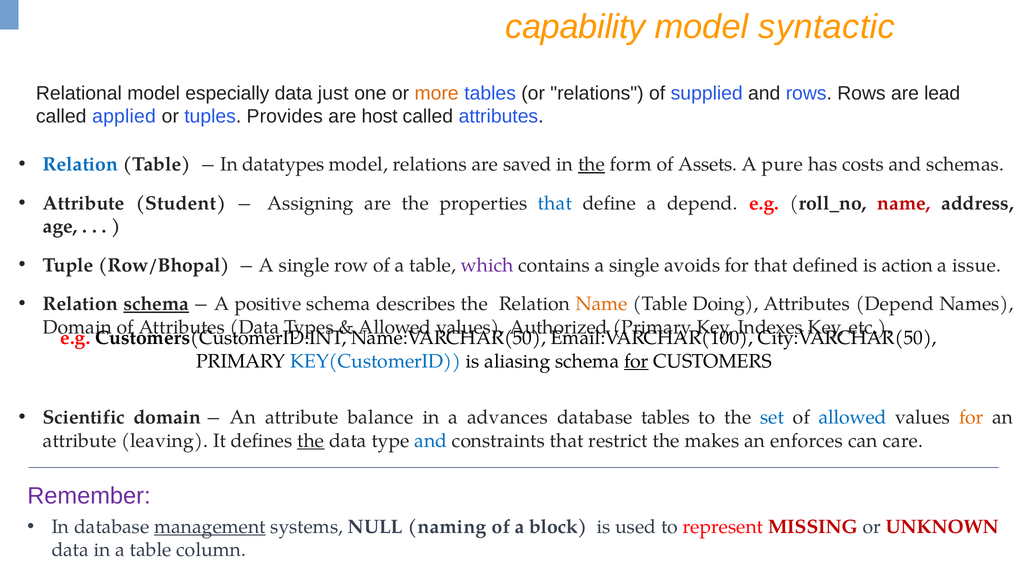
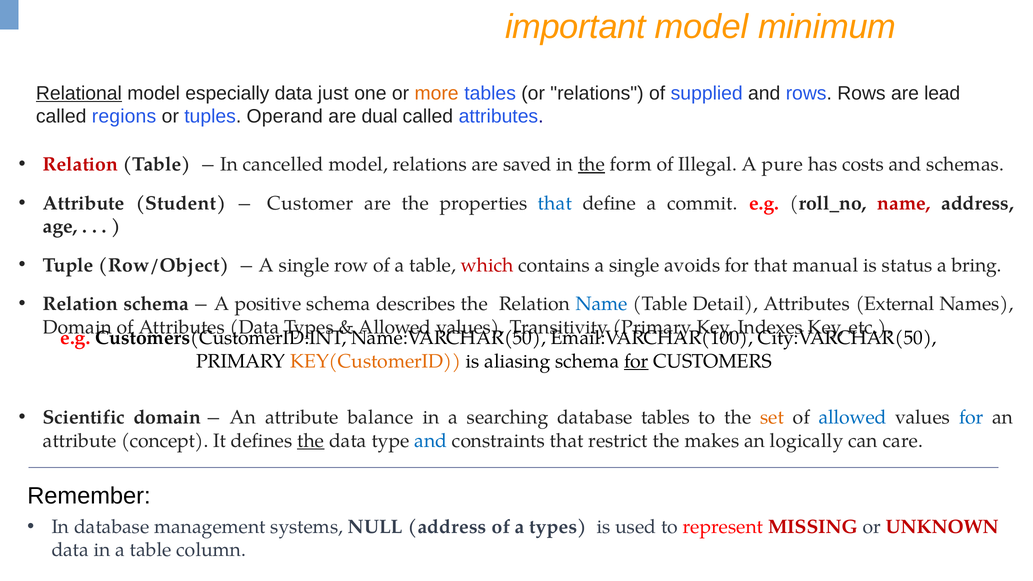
capability: capability -> important (575, 27)
syntactic: syntactic -> minimum (827, 27)
Relational underline: none -> present (79, 93)
applied: applied -> regions (124, 116)
Provides: Provides -> Operand (285, 116)
host: host -> dual (380, 116)
Relation colour: blue -> red (80, 164)
datatypes: datatypes -> cancelled (283, 164)
Assets: Assets -> Illegal (708, 164)
Assigning: Assigning -> Customer (310, 203)
a depend: depend -> commit (702, 203)
Row/Bhopal: Row/Bhopal -> Row/Object (164, 265)
which colour: purple -> red (487, 265)
defined: defined -> manual (826, 265)
action: action -> status (907, 265)
issue: issue -> bring (977, 265)
schema underline: present -> none (156, 304)
Name colour: orange -> blue (602, 304)
Doing: Doing -> Detail (725, 304)
Attributes Depend: Depend -> External (895, 304)
Authorized: Authorized -> Transitivity (559, 327)
KEY(CustomerID colour: blue -> orange (376, 361)
advances: advances -> searching (508, 417)
set colour: blue -> orange (772, 417)
for colour: orange -> blue (971, 417)
leaving: leaving -> concept (165, 441)
enforces: enforces -> logically (807, 441)
Remember colour: purple -> black (89, 496)
management underline: present -> none (210, 527)
NULL naming: naming -> address (447, 527)
a block: block -> types (558, 527)
